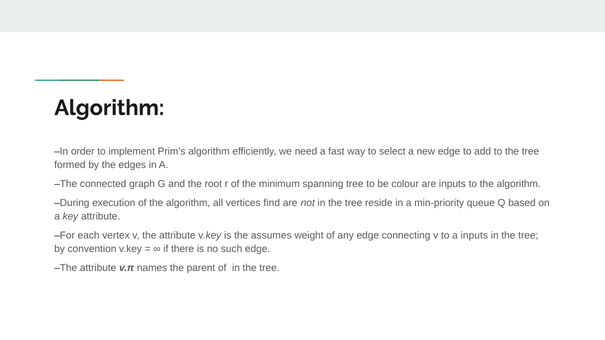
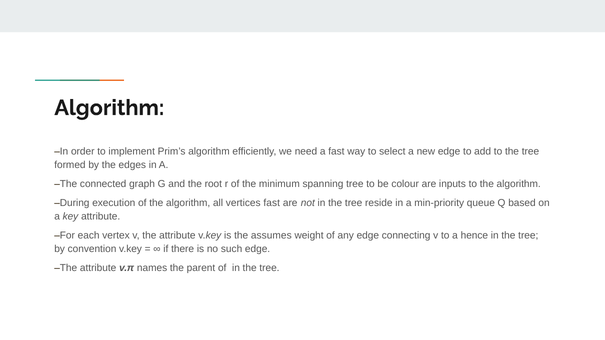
vertices find: find -> fast (272, 203)
a inputs: inputs -> hence (474, 236)
